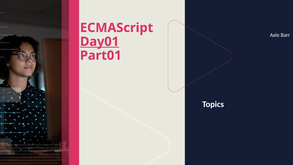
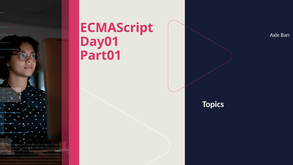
Day01 underline: present -> none (99, 42)
